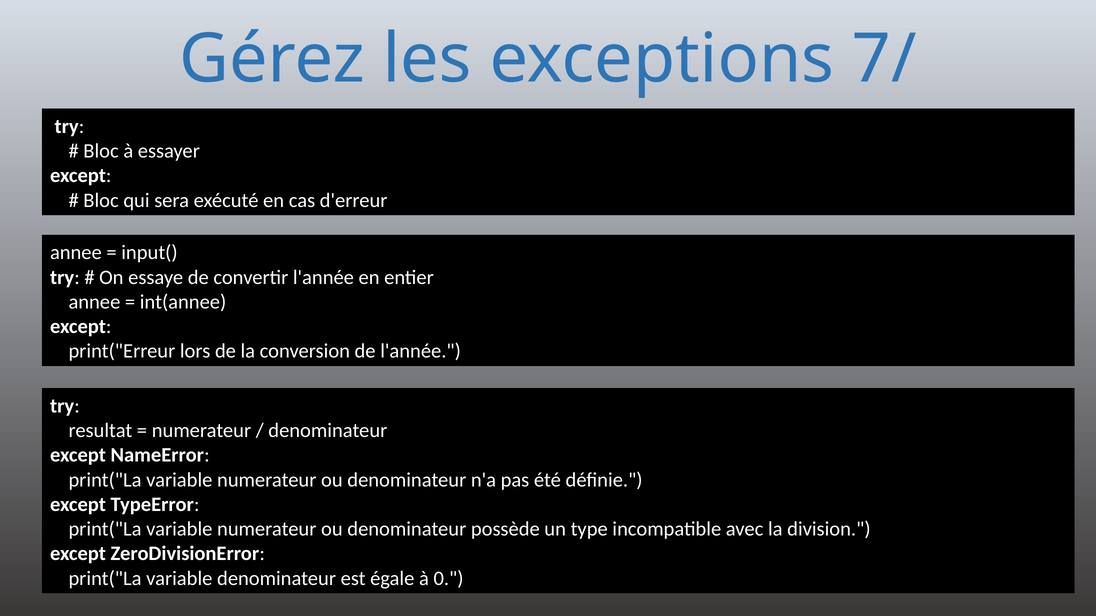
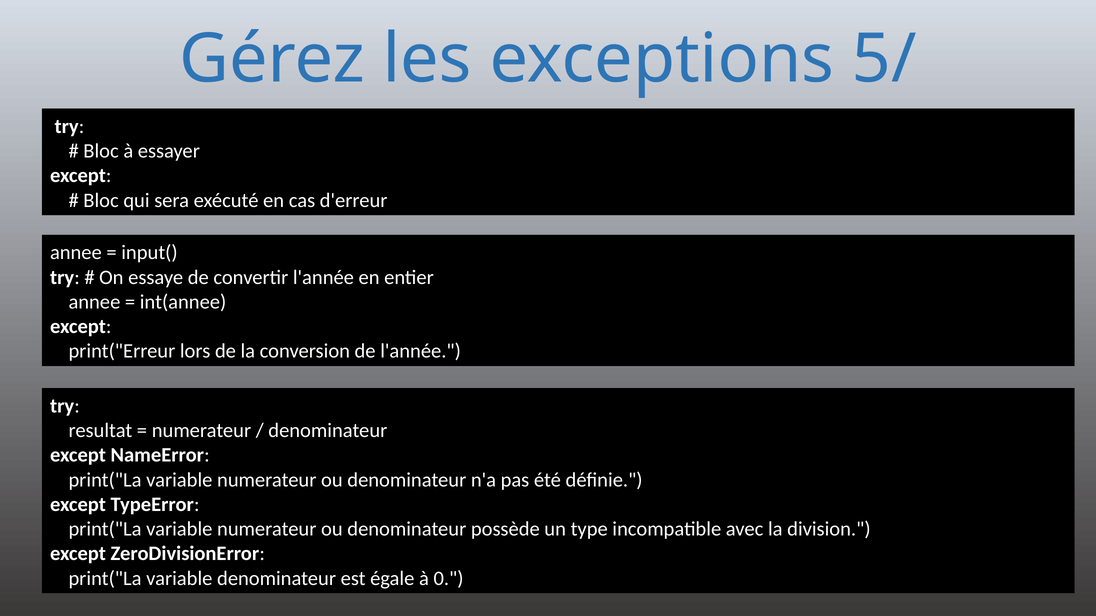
7/: 7/ -> 5/ (884, 59)
